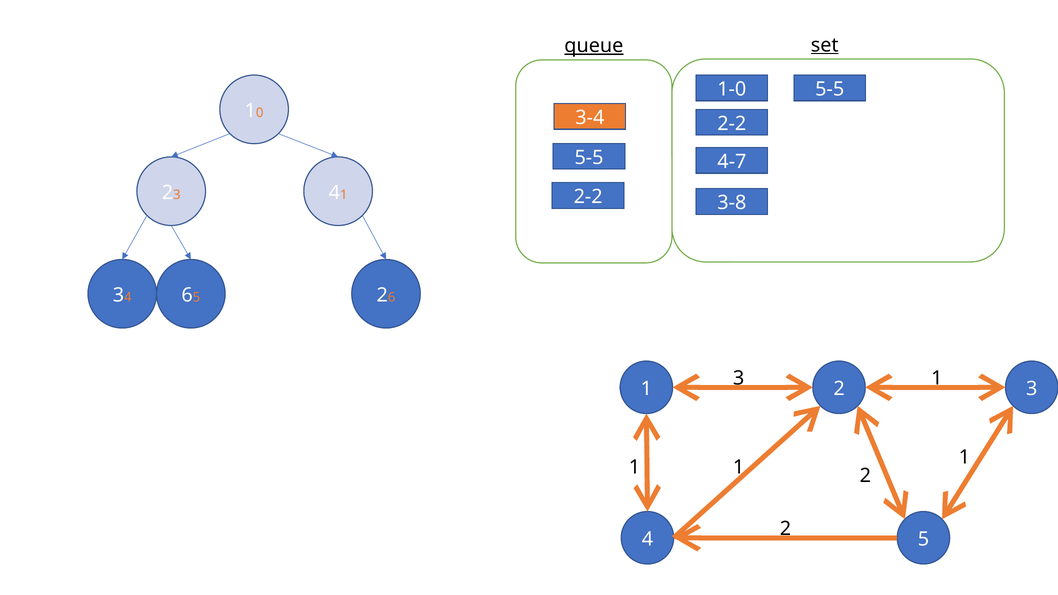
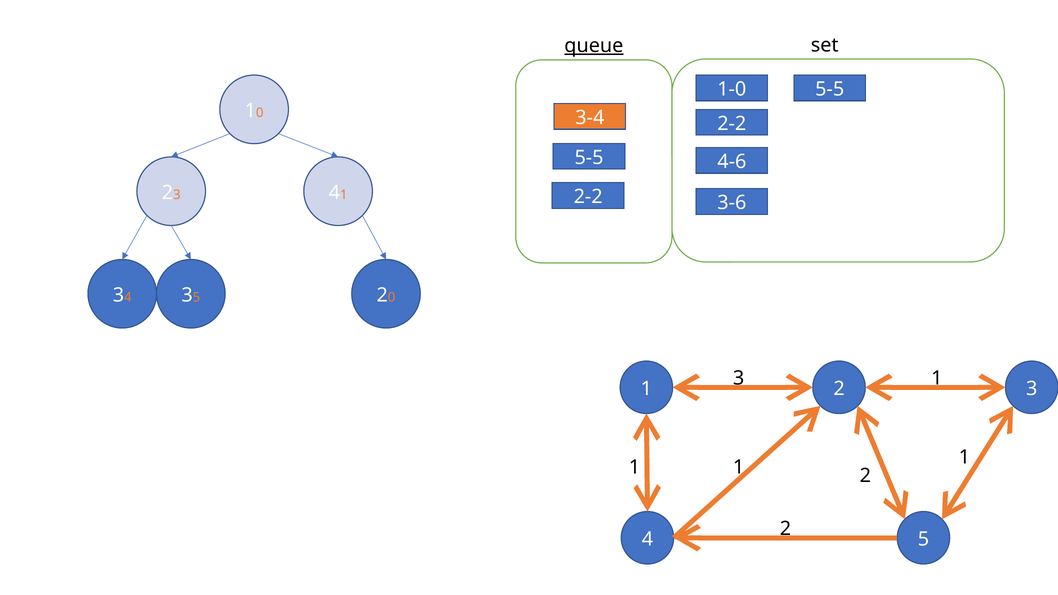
set underline: present -> none (825, 45)
4-7: 4-7 -> 4-6 (732, 162)
3-8: 3-8 -> 3-6 (732, 203)
4 6: 6 -> 3 (187, 295)
2 6: 6 -> 0 (392, 297)
